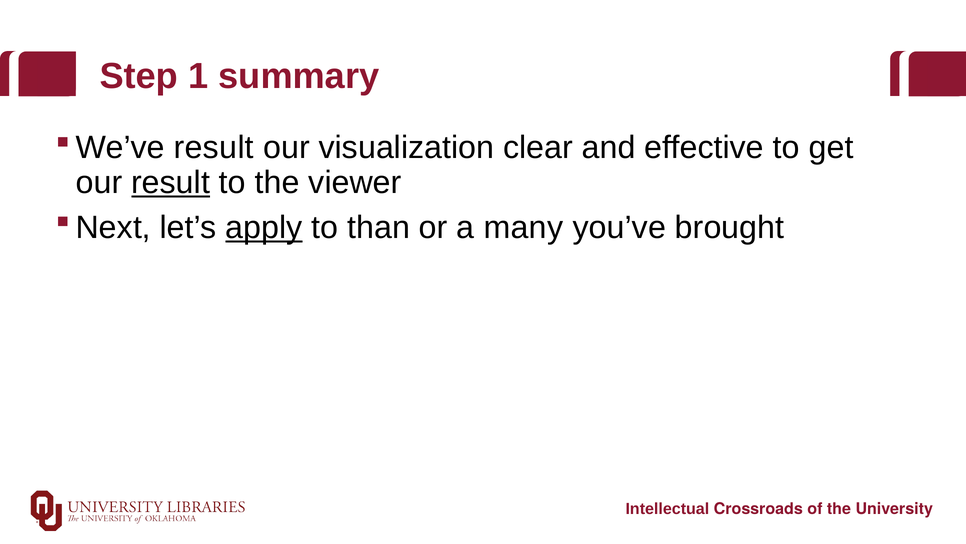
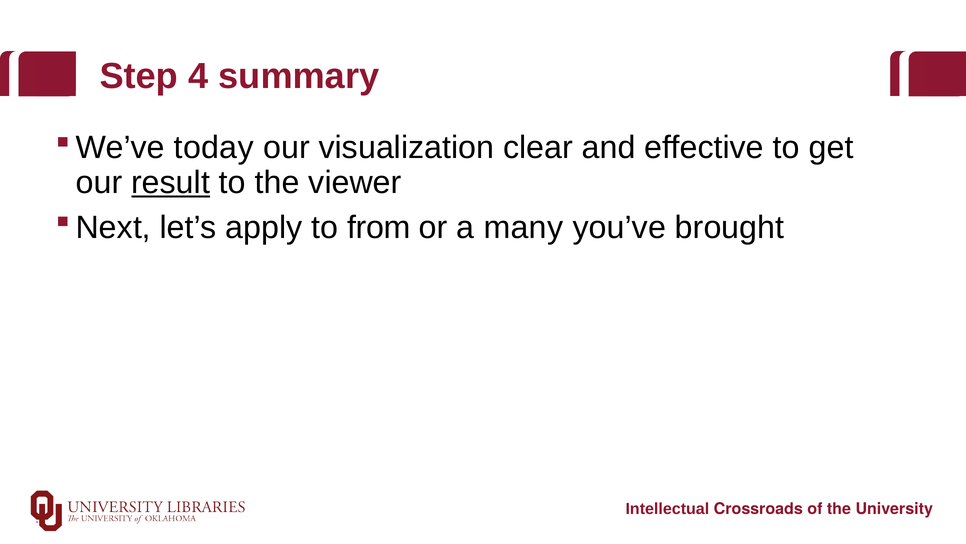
1: 1 -> 4 (198, 76)
result: result -> today (214, 148)
apply underline: present -> none (264, 227)
than: than -> from (379, 227)
